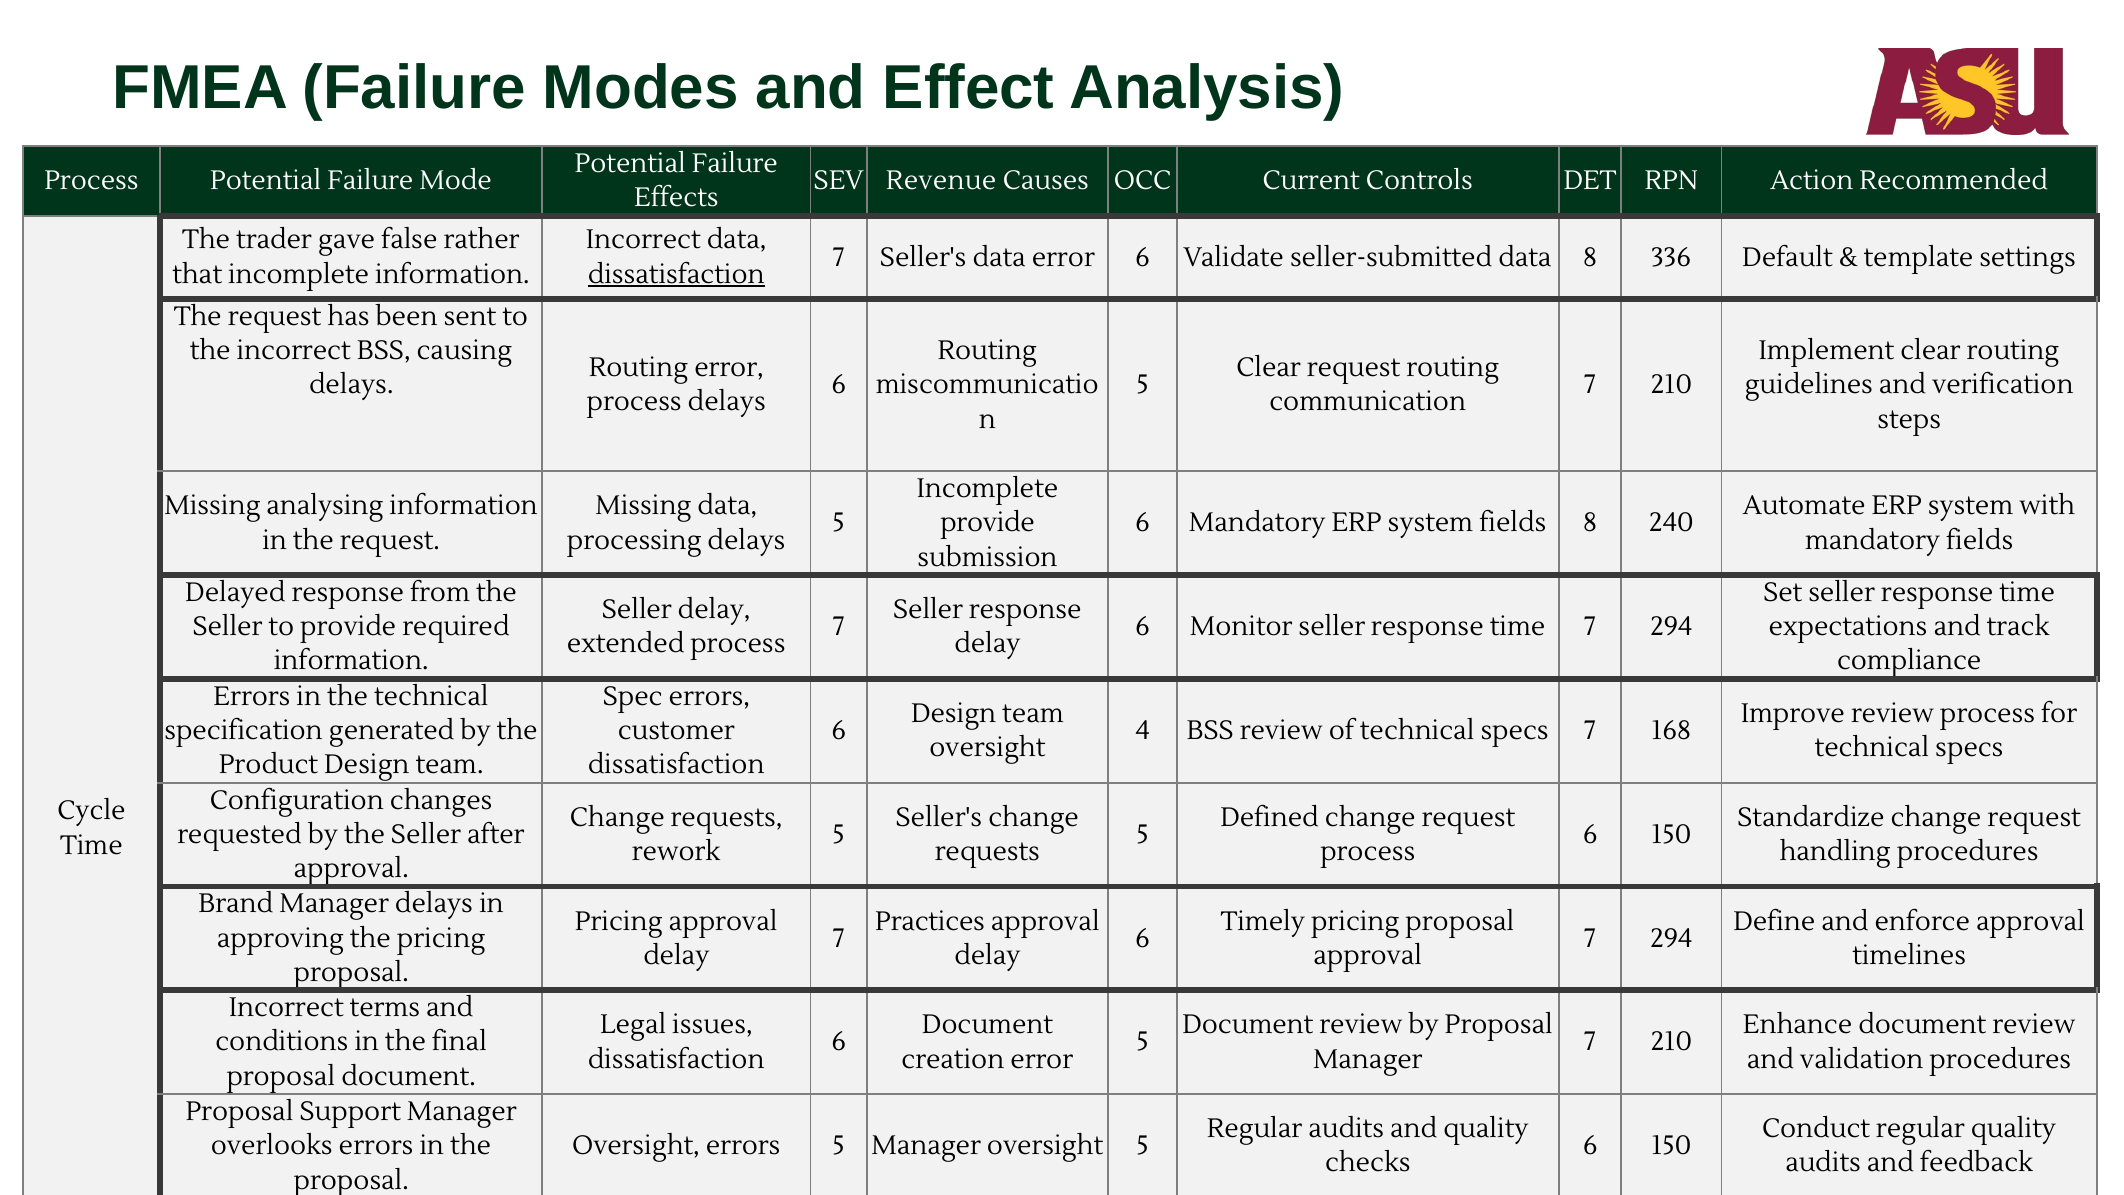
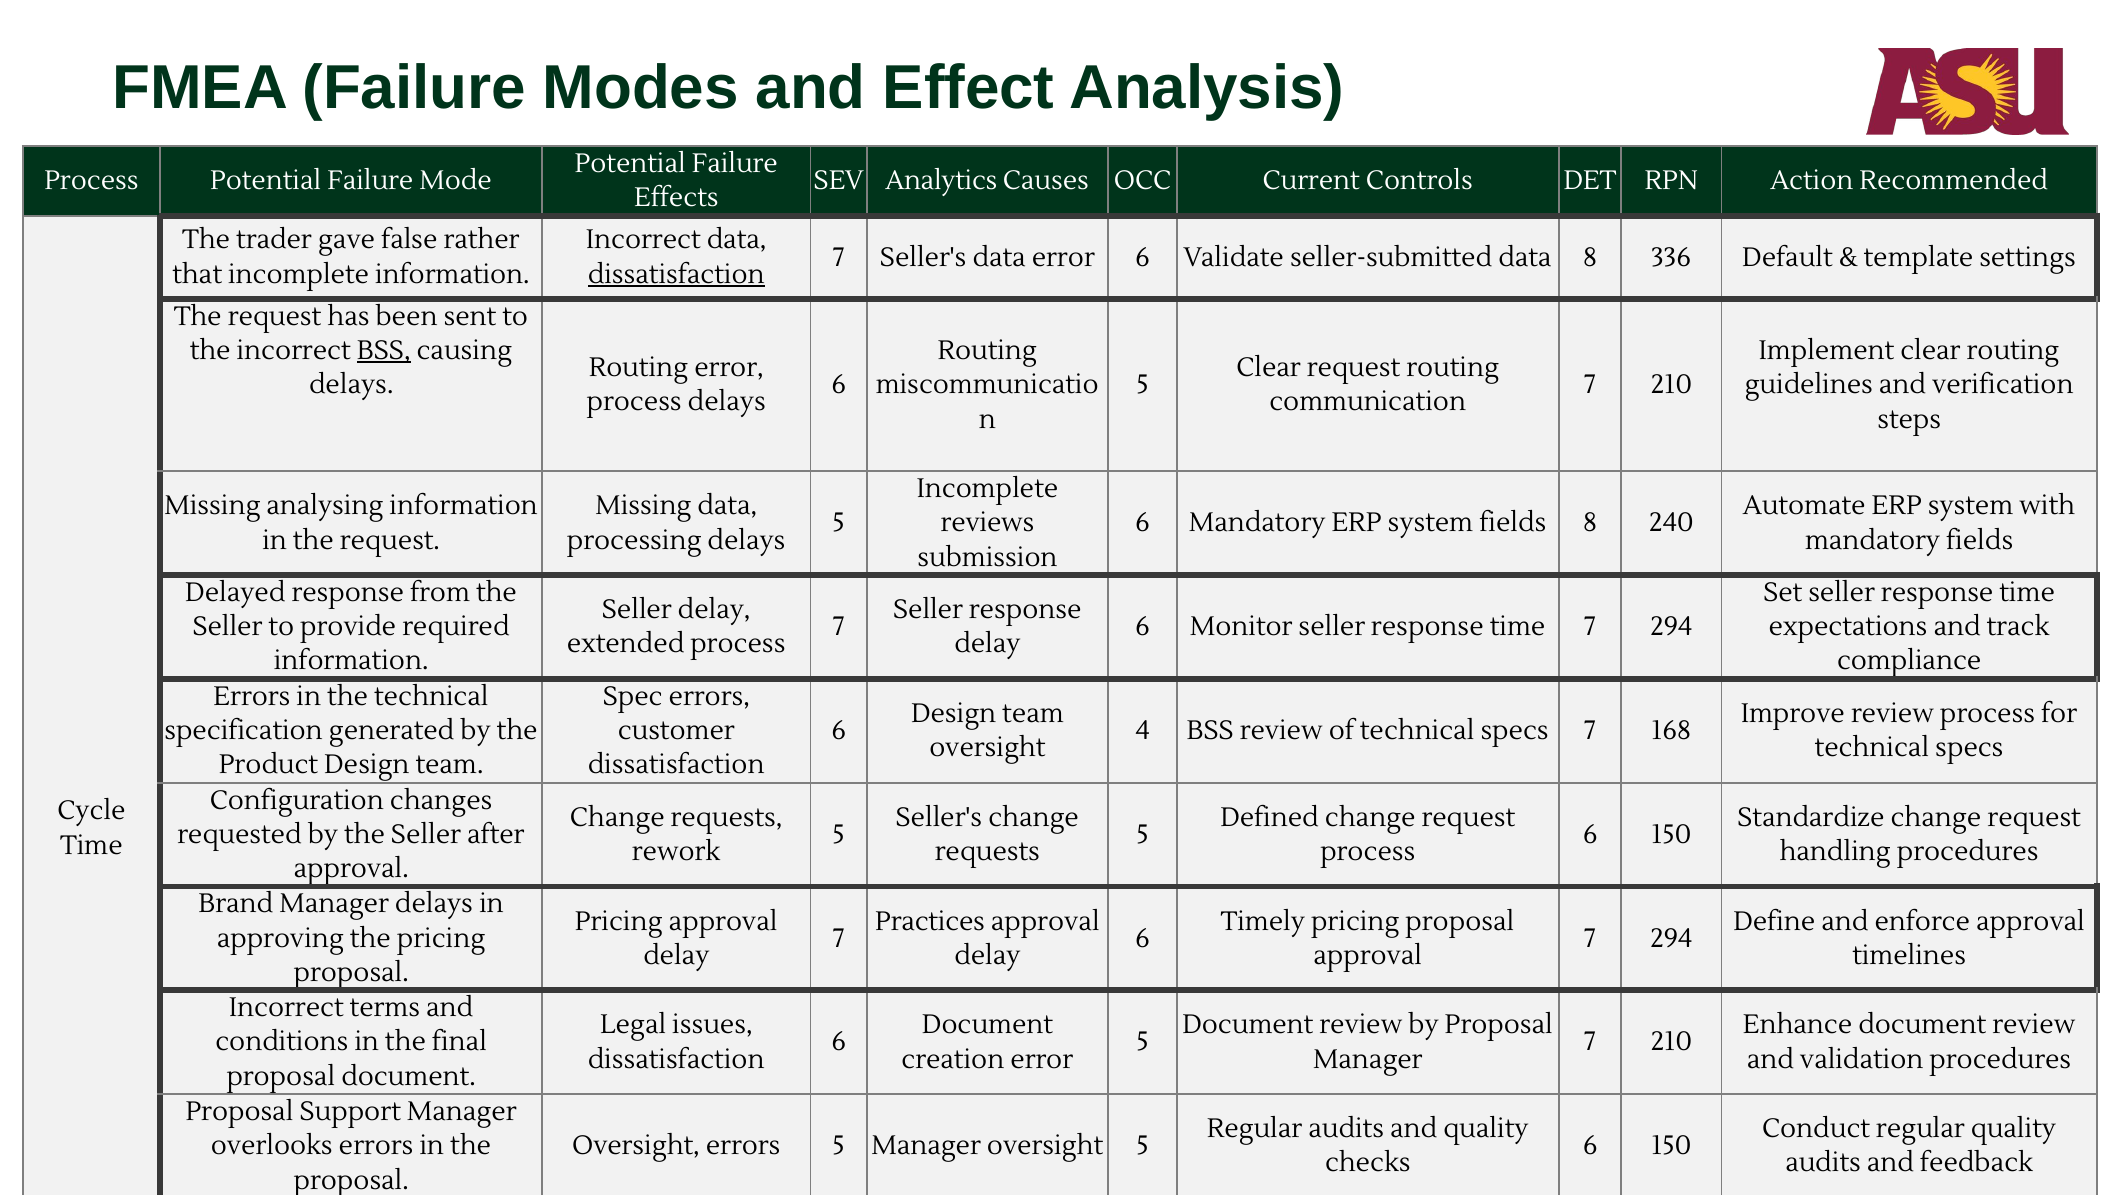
Revenue: Revenue -> Analytics (941, 181)
BSS underline: none -> present (384, 351)
provide: provide -> reviews (988, 523)
